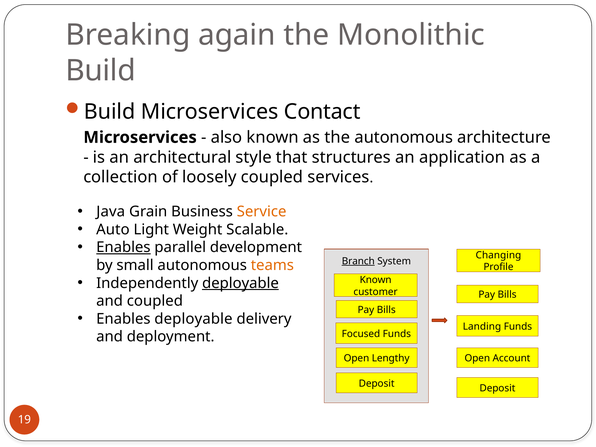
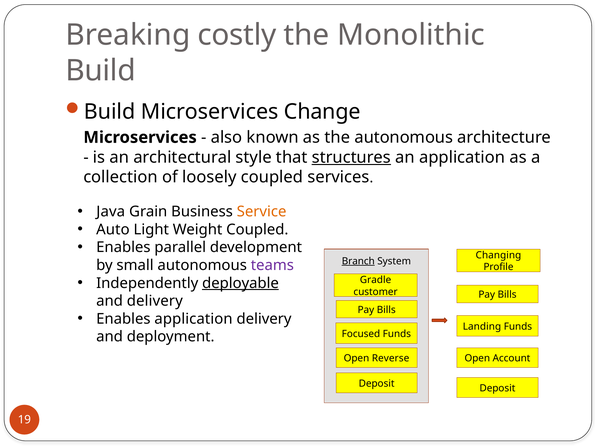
again: again -> costly (237, 35)
Contact: Contact -> Change (322, 112)
structures underline: none -> present (351, 157)
Weight Scalable: Scalable -> Coupled (257, 229)
Enables underline: present -> none (123, 247)
teams colour: orange -> purple (272, 265)
Known: Known -> Gradle (376, 280)
and coupled: coupled -> delivery (155, 301)
Enables deployable: deployable -> application (193, 319)
Lengthy: Lengthy -> Reverse (391, 358)
